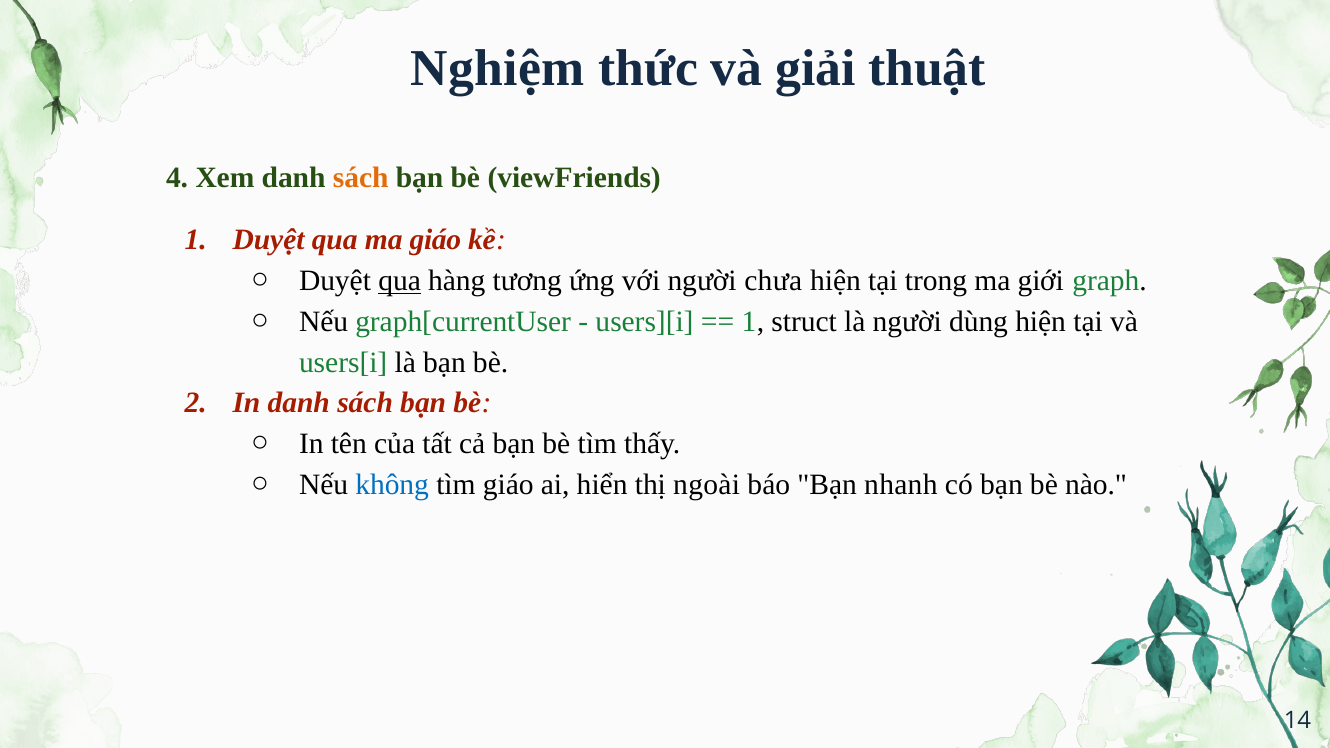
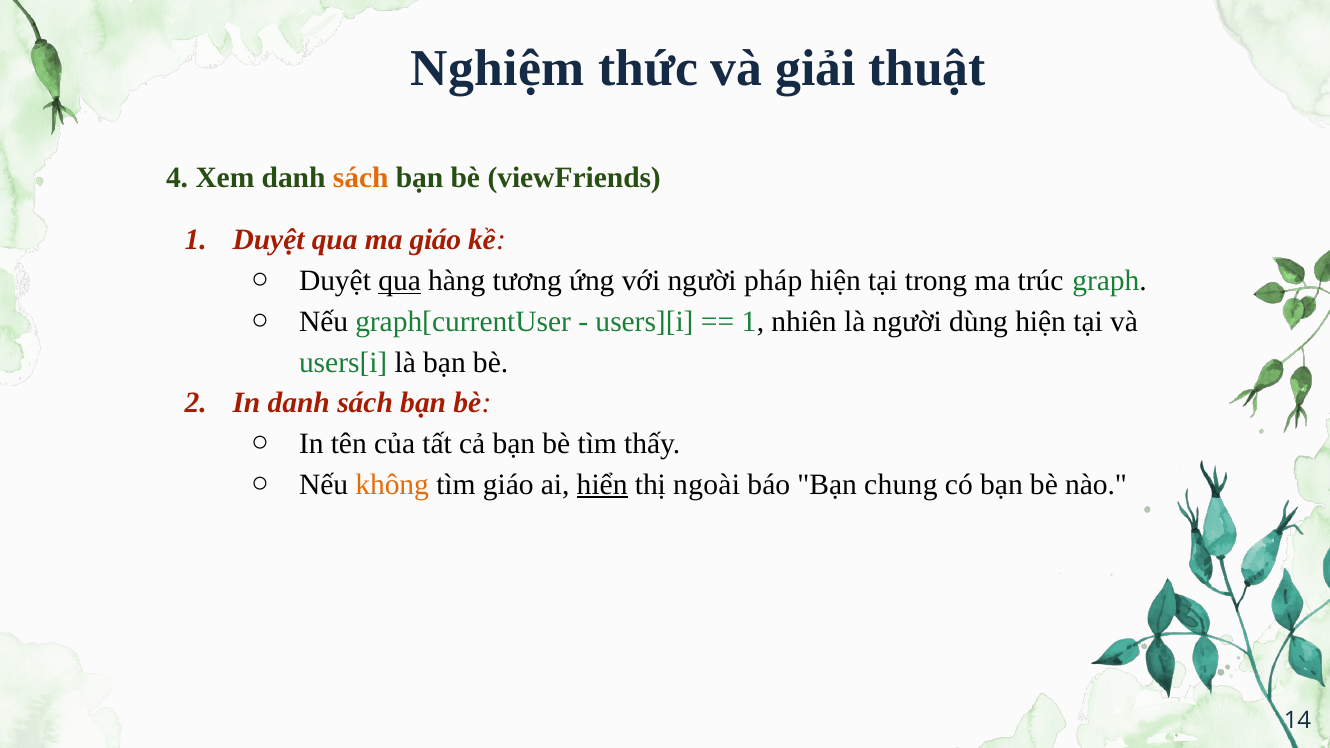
chưa: chưa -> pháp (773, 281)
giới: giới -> trúc (1041, 281)
struct: struct -> nhiên (804, 322)
không colour: blue -> orange (392, 485)
hiển underline: none -> present (602, 485)
nhanh: nhanh -> chung (901, 485)
